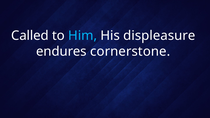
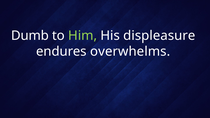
Called: Called -> Dumb (30, 36)
Him colour: light blue -> light green (83, 36)
cornerstone: cornerstone -> overwhelms (130, 51)
